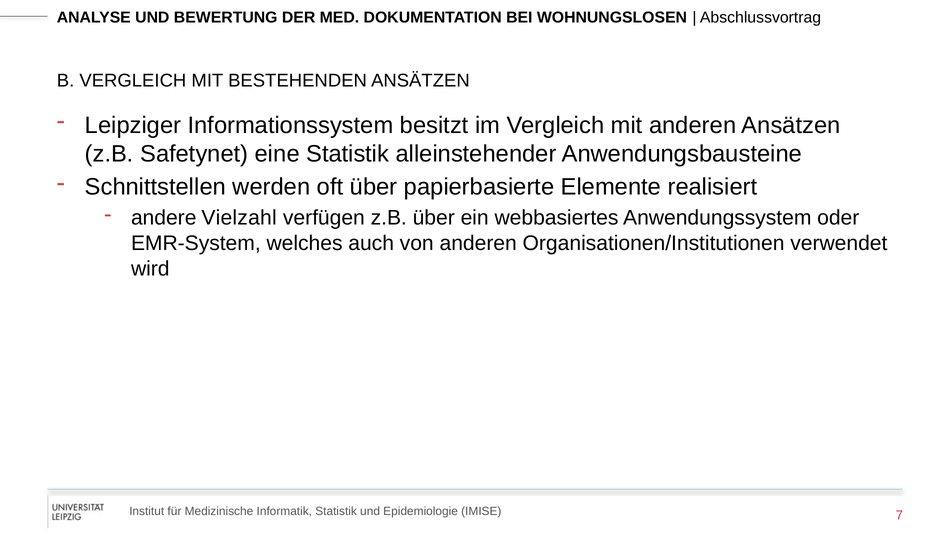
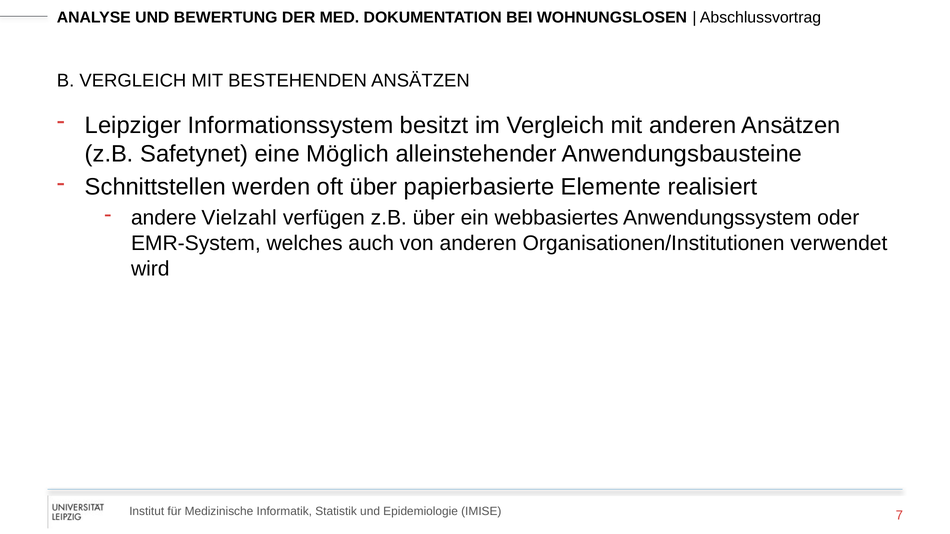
eine Statistik: Statistik -> Möglich (348, 154)
